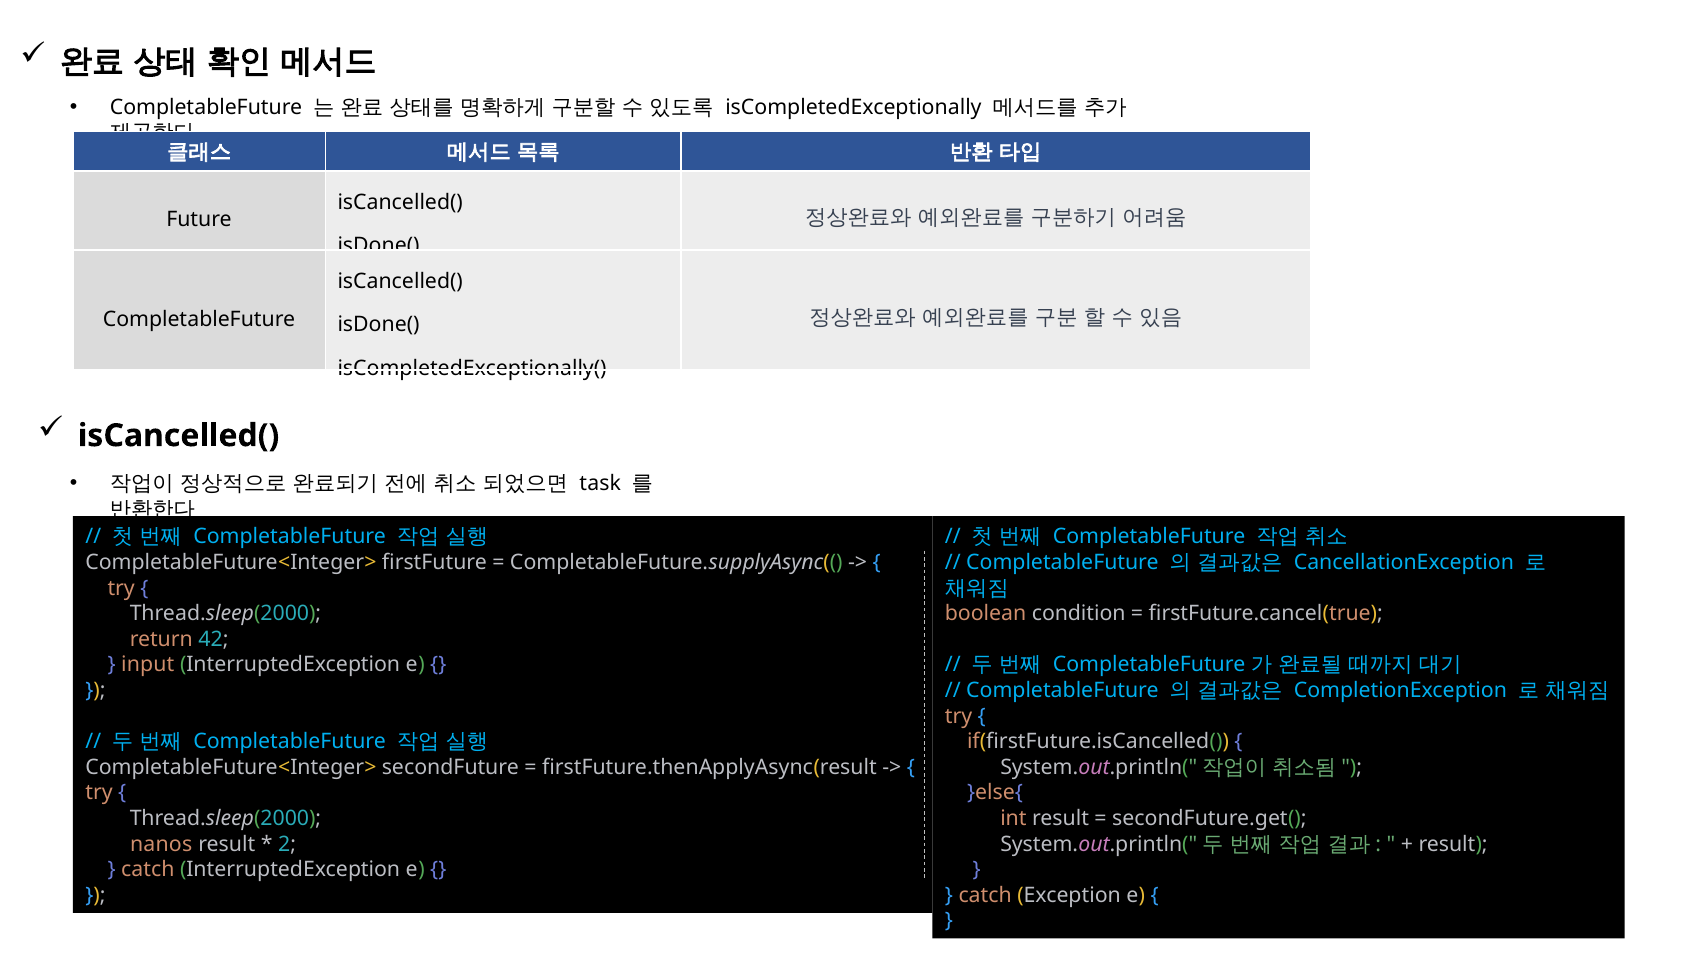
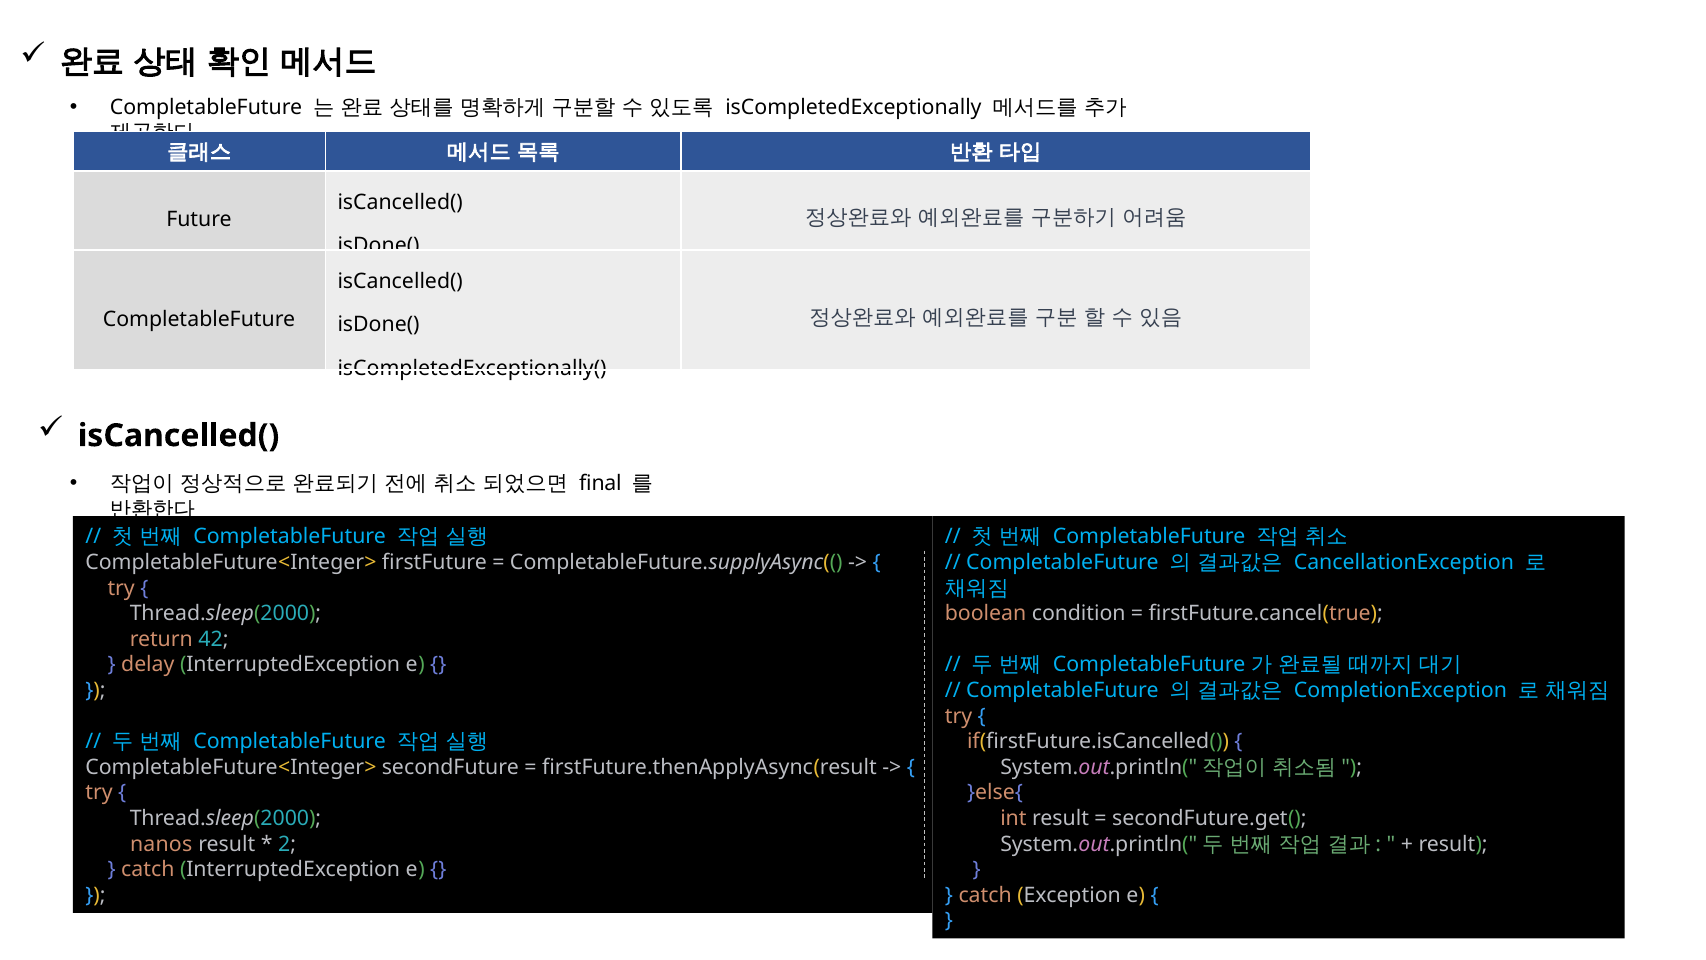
task: task -> final (600, 484)
input: input -> delay (148, 665)
